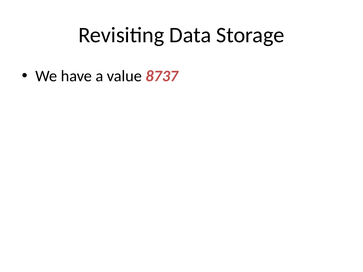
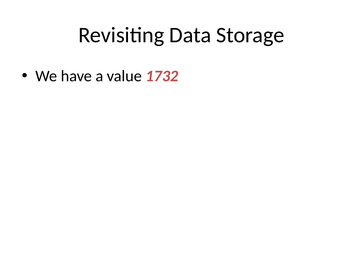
8737: 8737 -> 1732 (162, 76)
